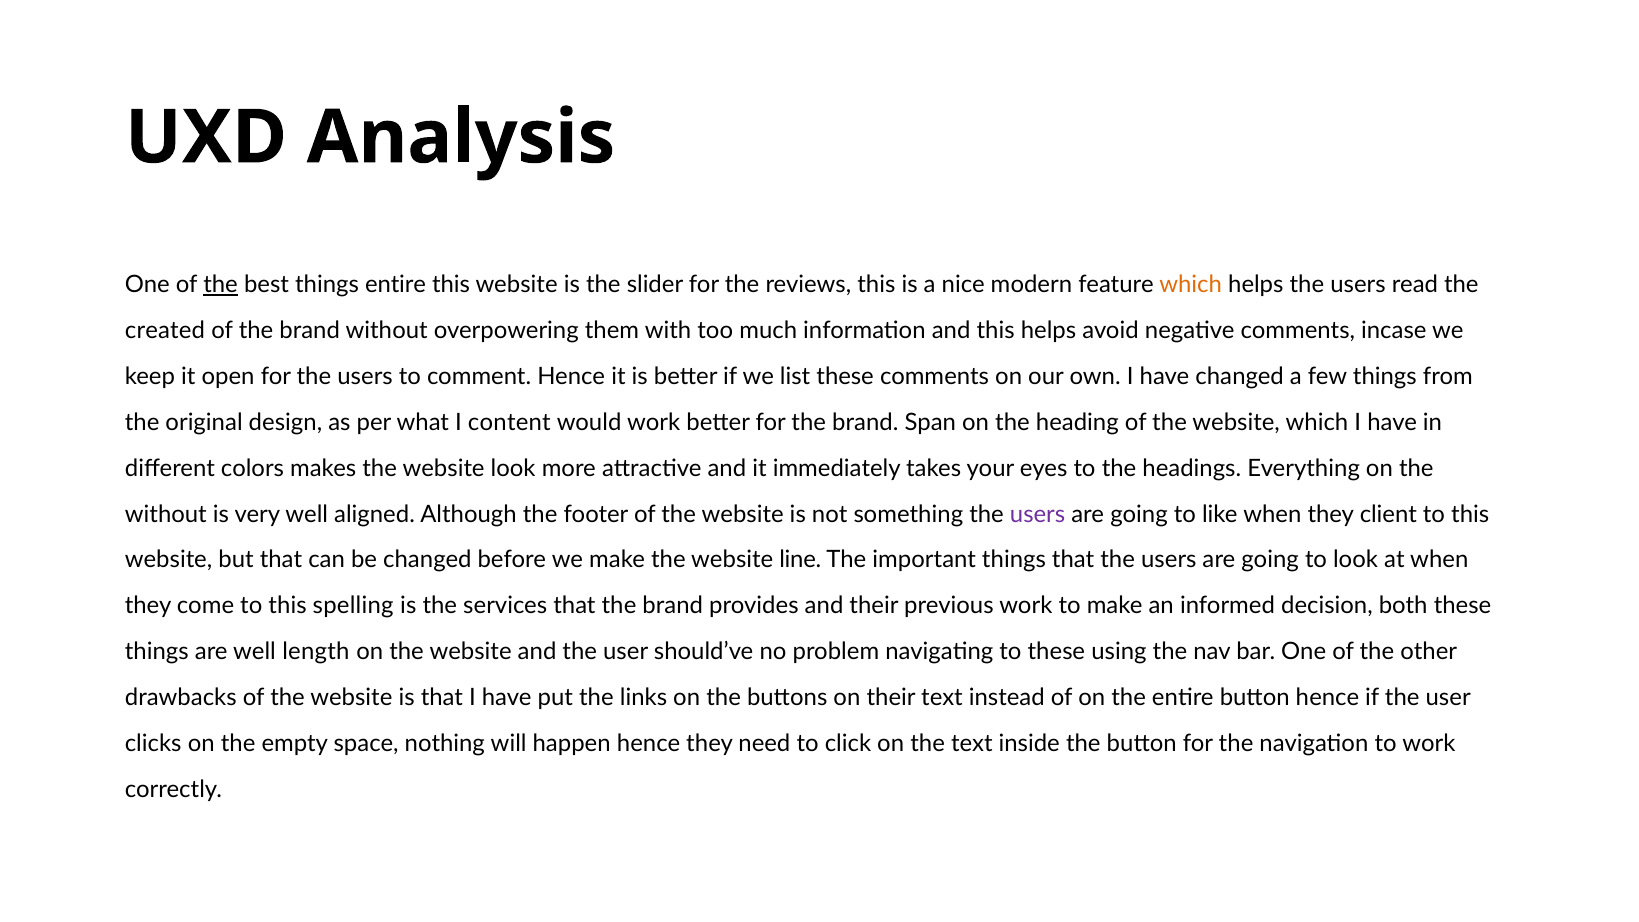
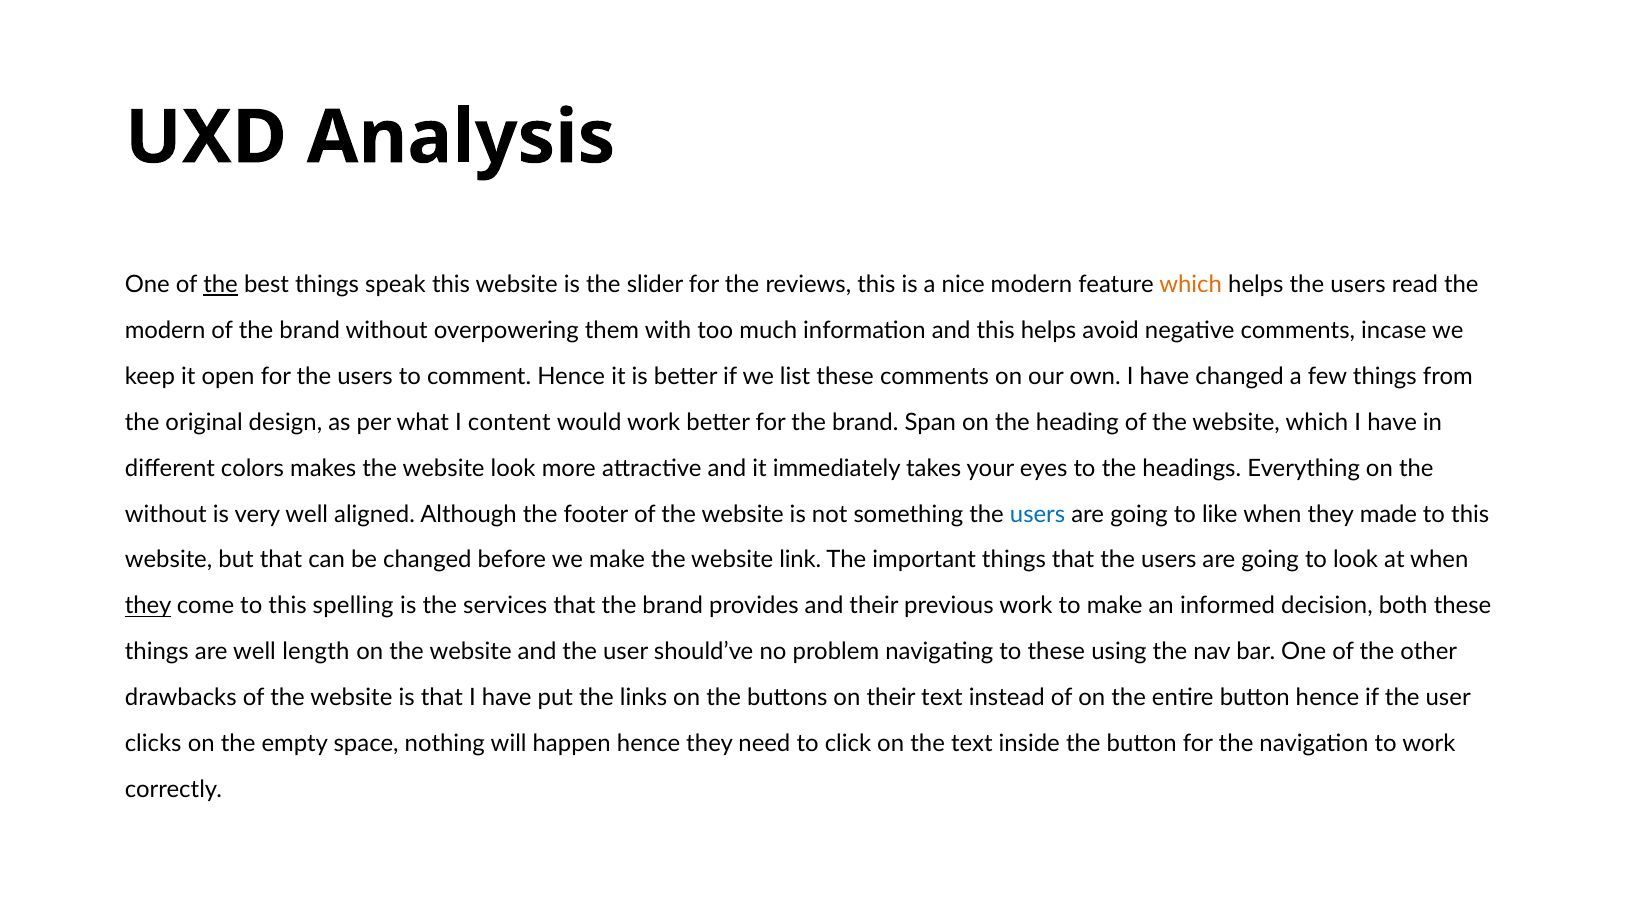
things entire: entire -> speak (395, 285)
created: created -> modern (165, 331)
users colour: purple -> blue (1038, 514)
client: client -> made (1388, 514)
line: line -> link (800, 560)
they underline: none -> present (148, 606)
